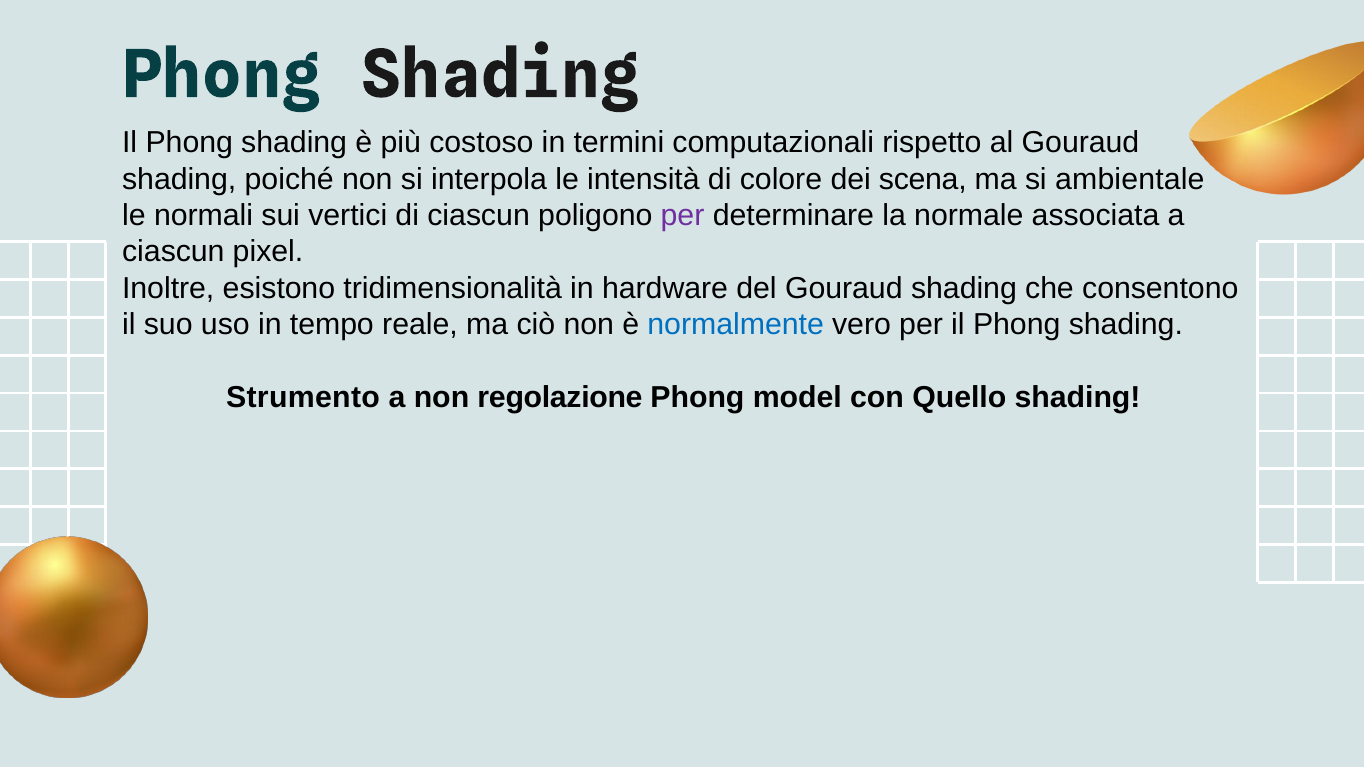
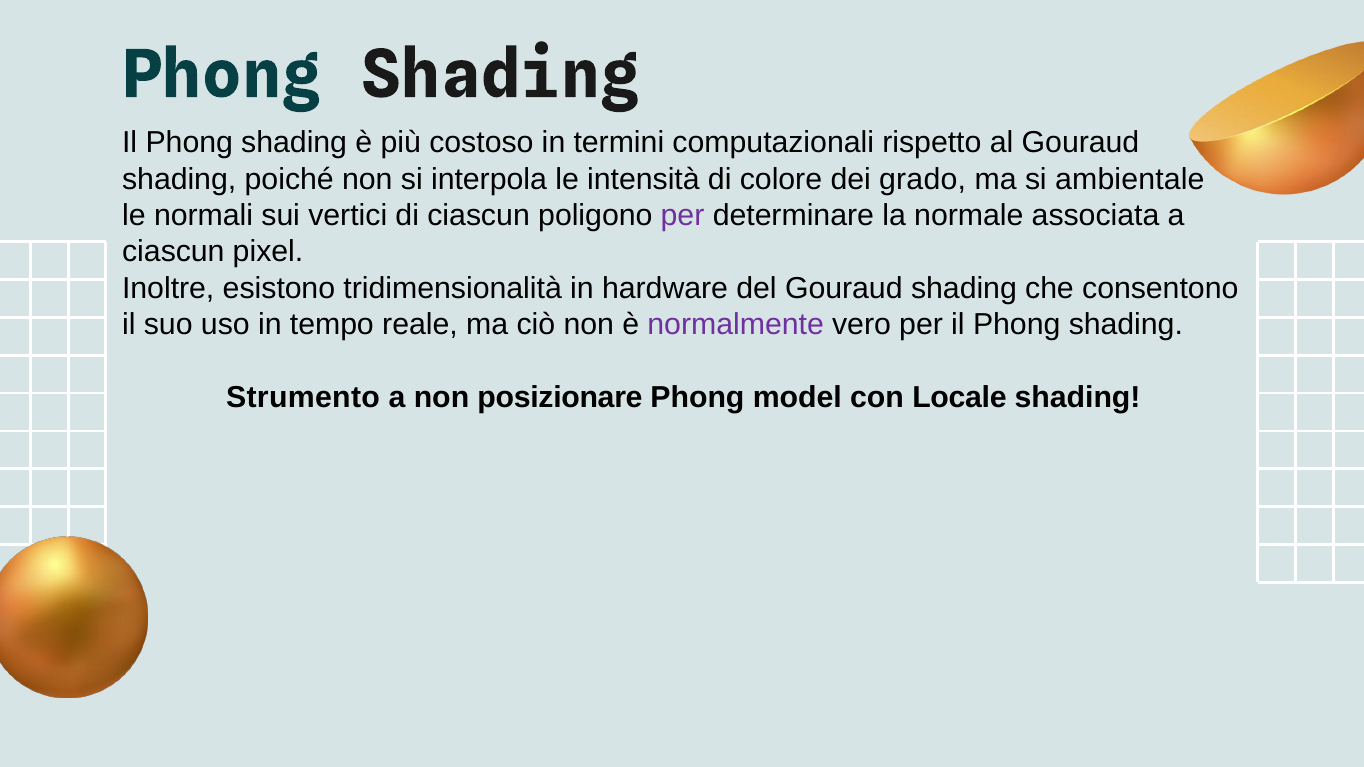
scena: scena -> grado (923, 179)
normalmente colour: blue -> purple (736, 325)
regolazione: regolazione -> posizionare (560, 397)
Quello: Quello -> Locale (959, 397)
